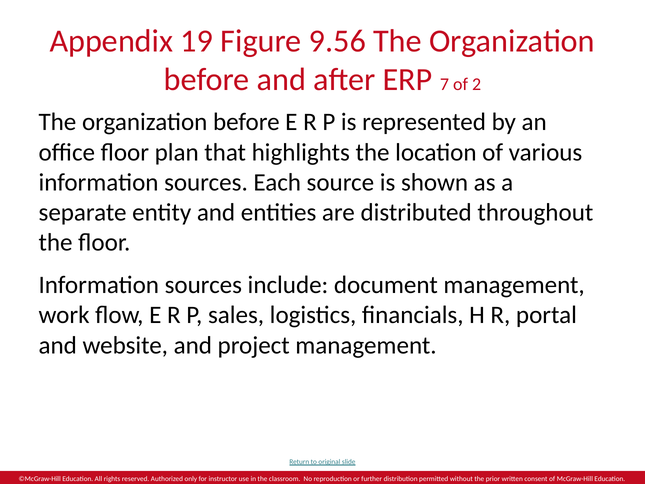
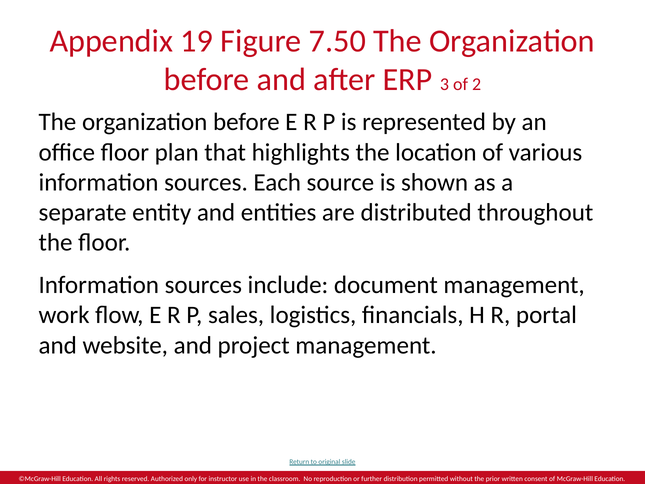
9.56: 9.56 -> 7.50 (337, 41)
7: 7 -> 3 (445, 84)
